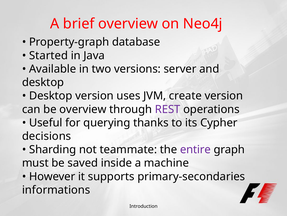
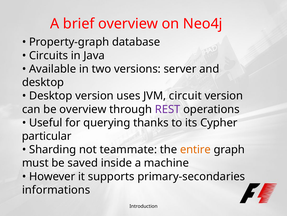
Started: Started -> Circuits (49, 55)
create: create -> circuit (185, 96)
decisions: decisions -> particular (47, 136)
entire colour: purple -> orange (195, 149)
